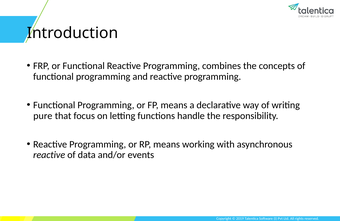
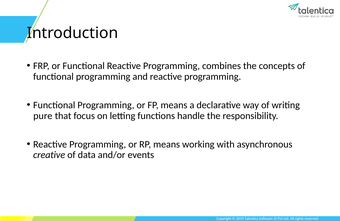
reactive: reactive -> creative (49, 155)
